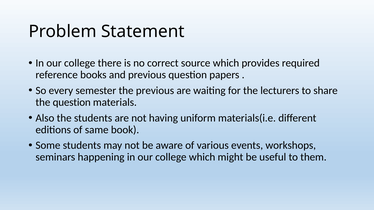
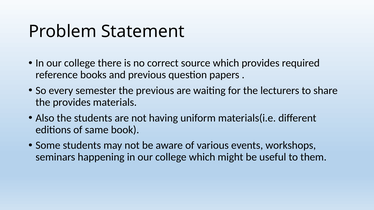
the question: question -> provides (72, 102)
